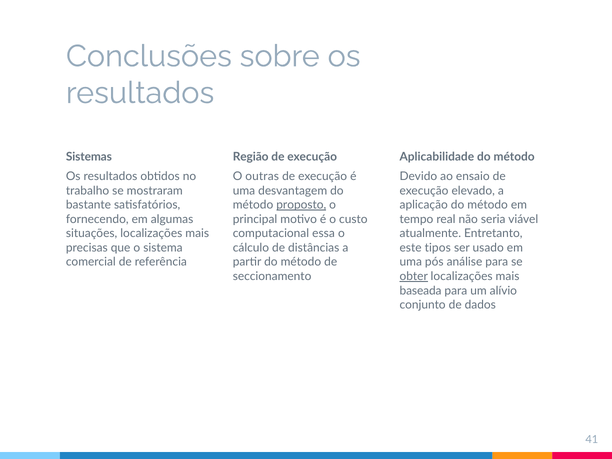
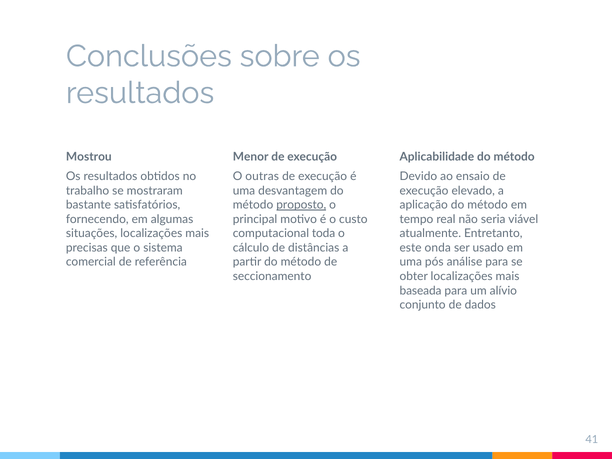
Sistemas: Sistemas -> Mostrou (89, 157)
Região: Região -> Menor (251, 157)
essa: essa -> toda (324, 233)
tipos: tipos -> onda (438, 248)
obter underline: present -> none (414, 276)
